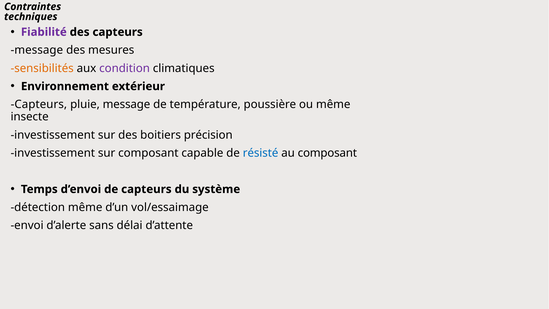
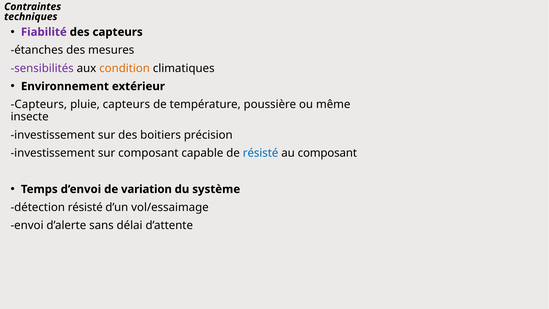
message: message -> étanches (37, 50)
sensibilités colour: orange -> purple (42, 68)
condition colour: purple -> orange (125, 68)
pluie message: message -> capteurs (126, 104)
de capteurs: capteurs -> variation (146, 189)
détection même: même -> résisté (85, 207)
